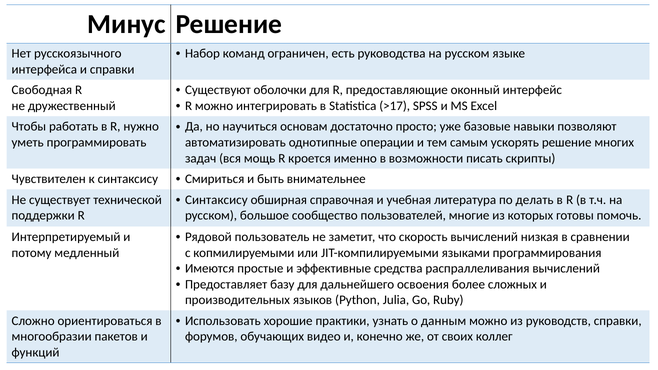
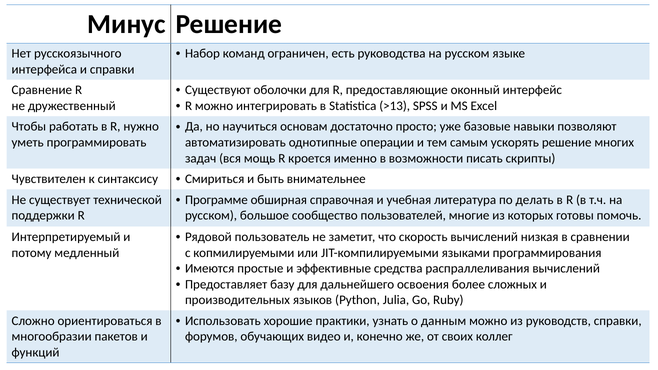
Свободная: Свободная -> Сравнение (42, 90)
>17: >17 -> >13 (395, 106)
Синтаксису: Синтаксису -> Программе (216, 200)
